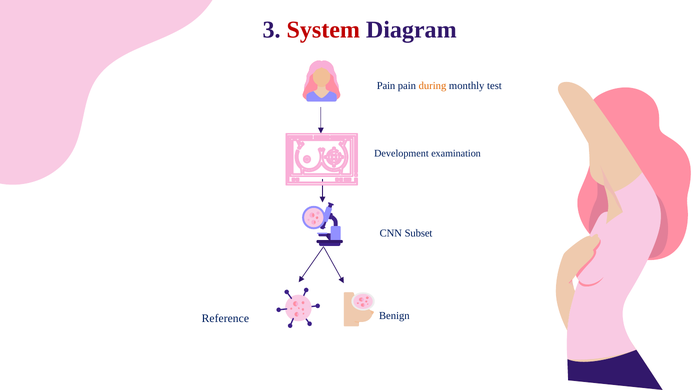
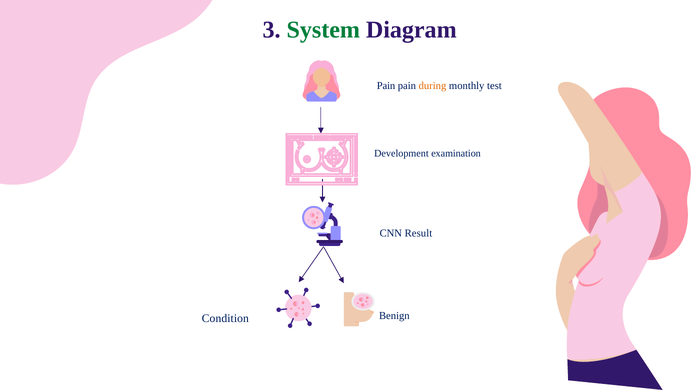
System colour: red -> green (323, 30)
Subset: Subset -> Result (418, 233)
Reference: Reference -> Condition (225, 318)
